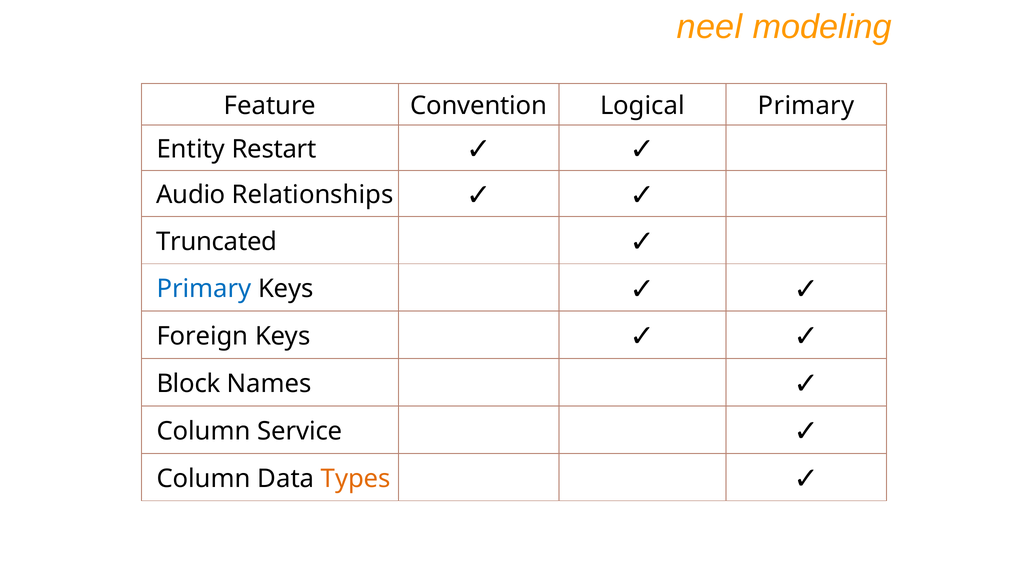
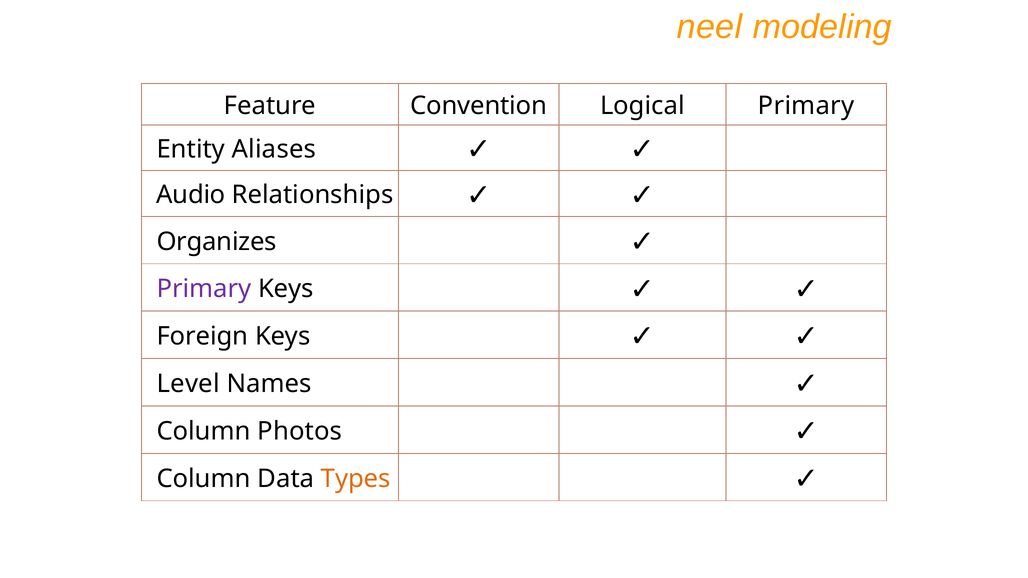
Restart: Restart -> Aliases (274, 149)
Truncated: Truncated -> Organizes (217, 242)
Primary colour: blue -> purple (204, 289)
Block: Block -> Level (188, 384)
Service: Service -> Photos (300, 431)
